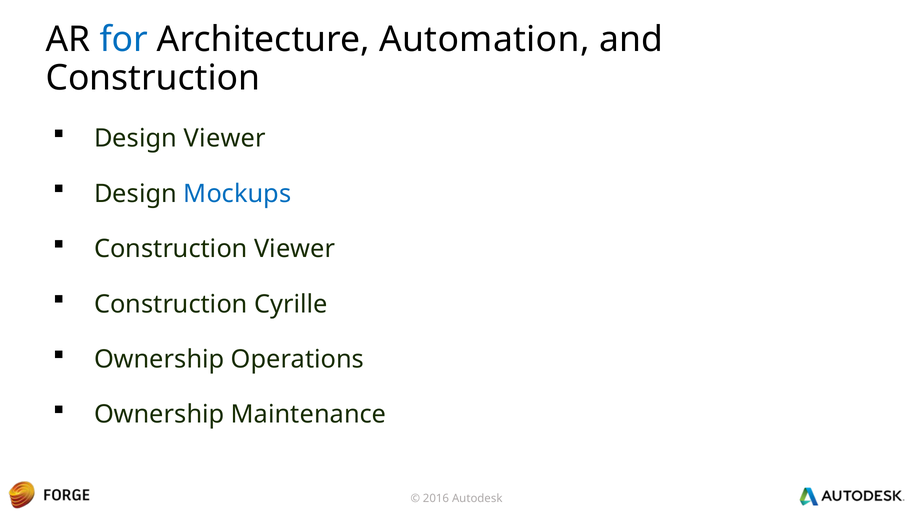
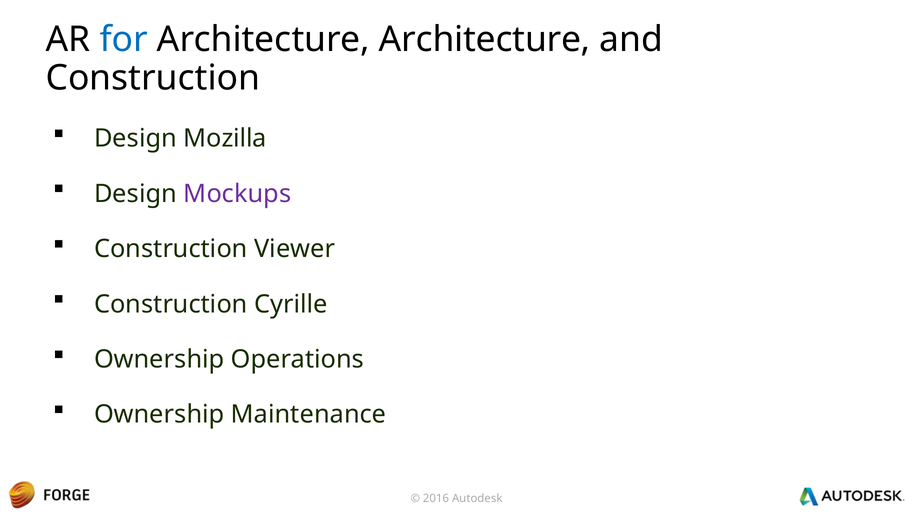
Architecture Automation: Automation -> Architecture (485, 40)
Design Viewer: Viewer -> Mozilla (225, 138)
Mockups colour: blue -> purple (237, 194)
